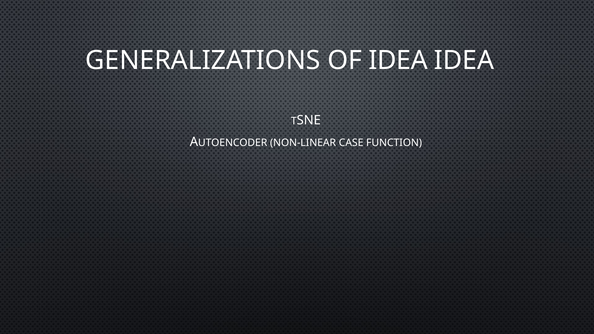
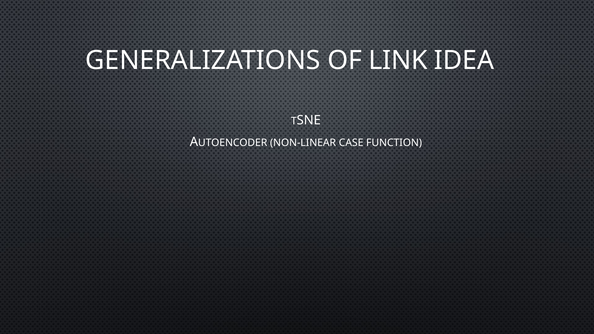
OF IDEA: IDEA -> LINK (398, 60)
